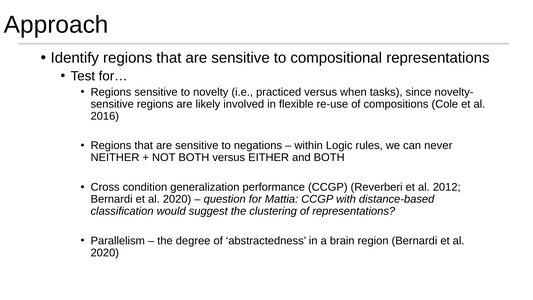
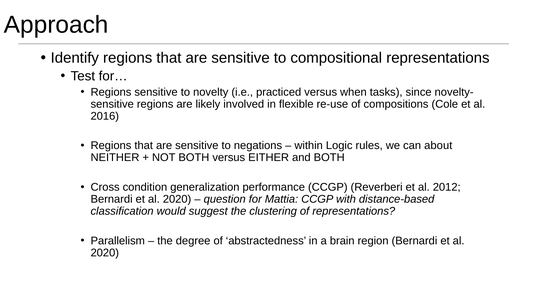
never: never -> about (438, 146)
